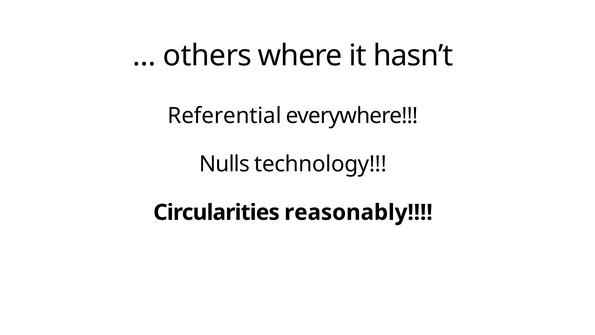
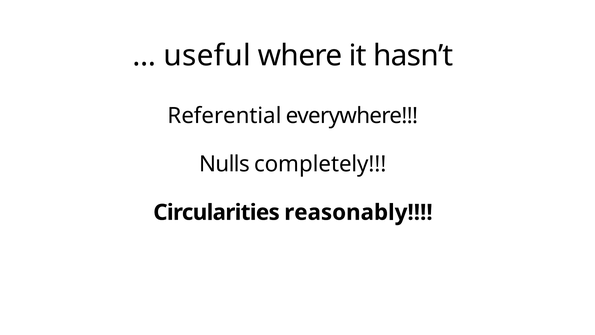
others: others -> useful (207, 56)
technology: technology -> completely (320, 164)
